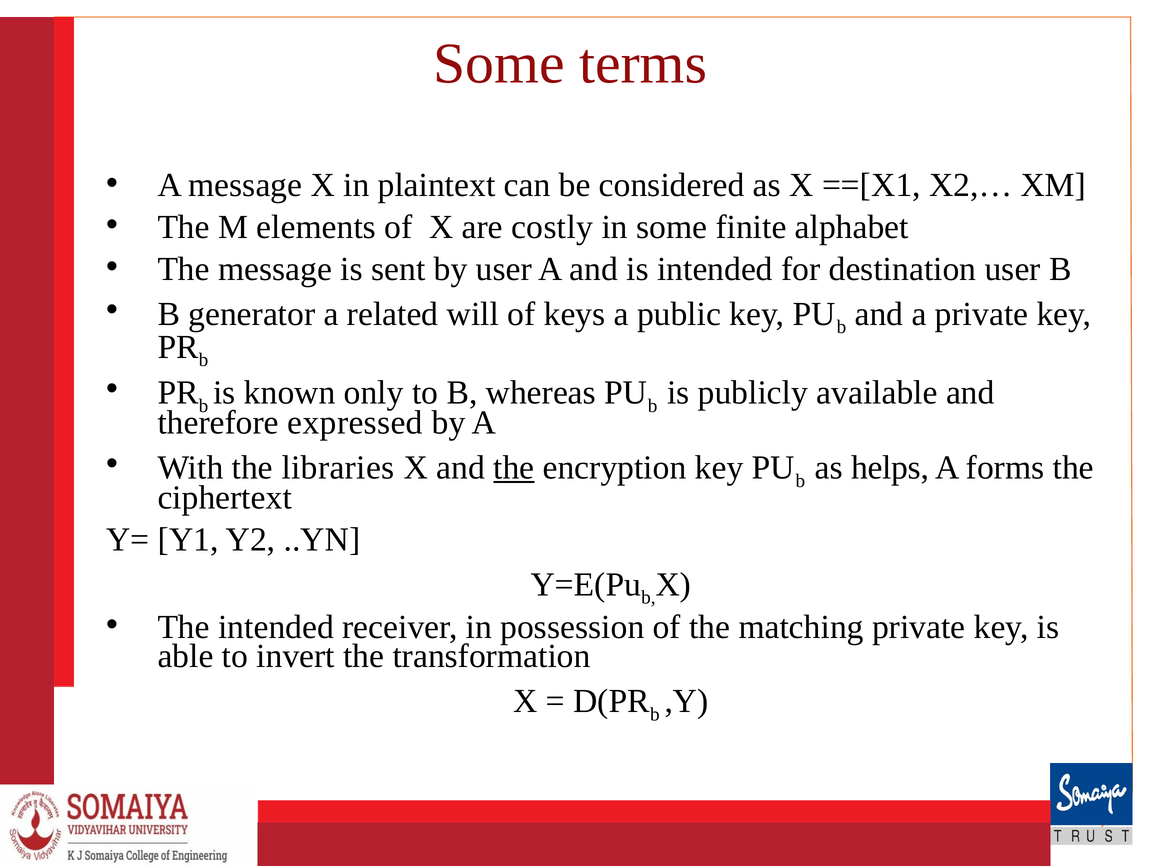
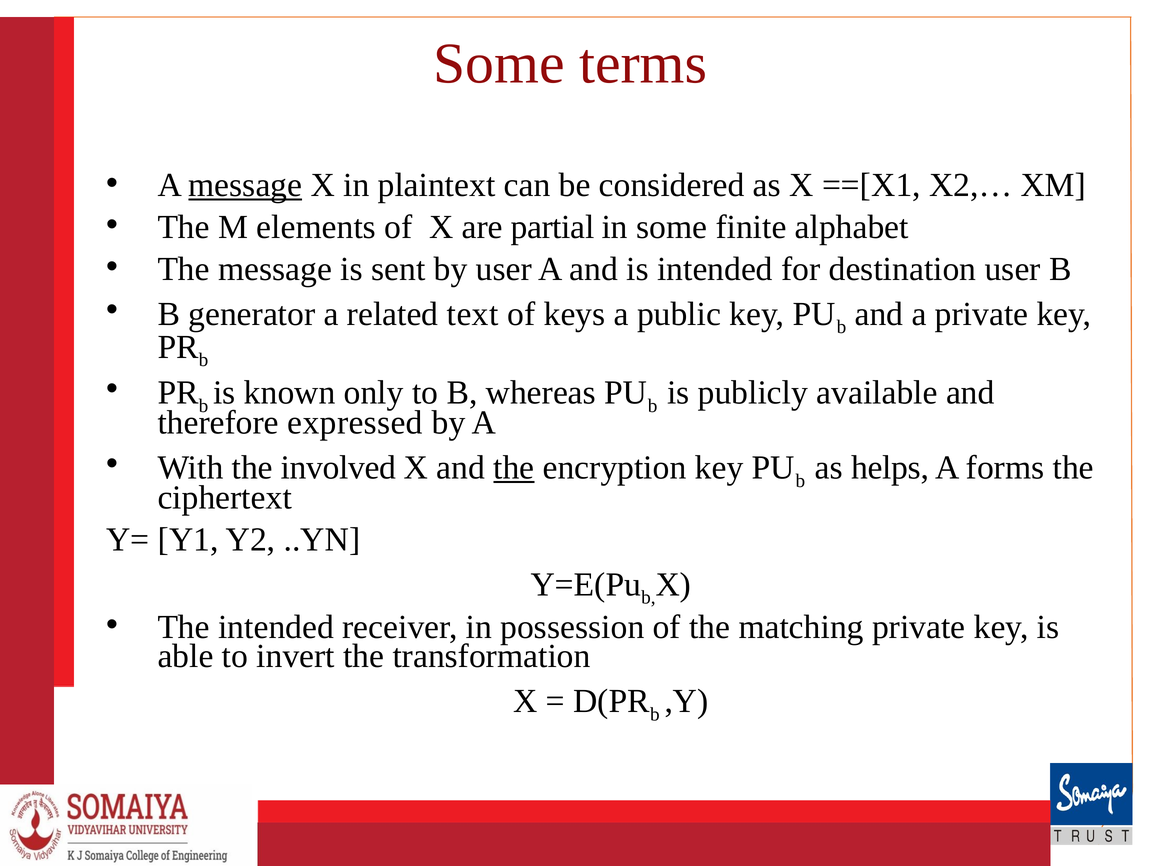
message underline: none -> present (245, 185)
costly: costly -> partial (552, 227)
will: will -> text (473, 314)
libraries: libraries -> involved (338, 467)
